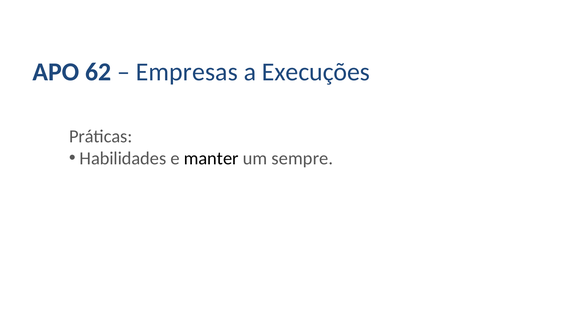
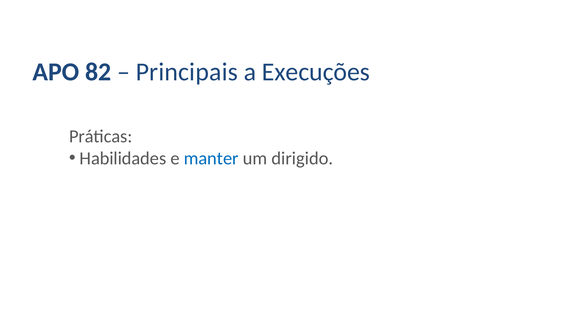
62: 62 -> 82 (98, 72)
Empresas: Empresas -> Principais (187, 72)
manter colour: black -> blue (211, 158)
sempre: sempre -> dirigido (302, 158)
